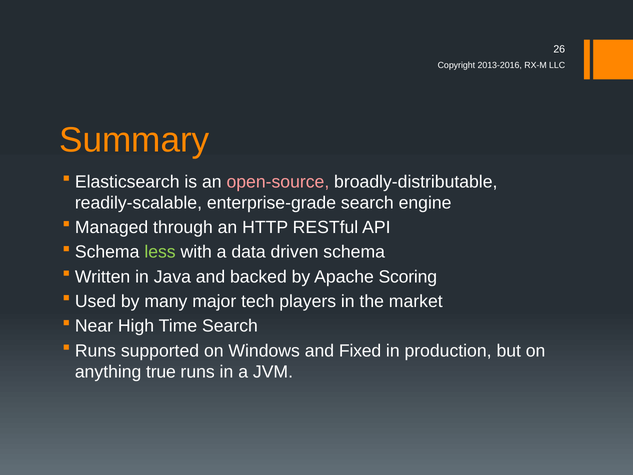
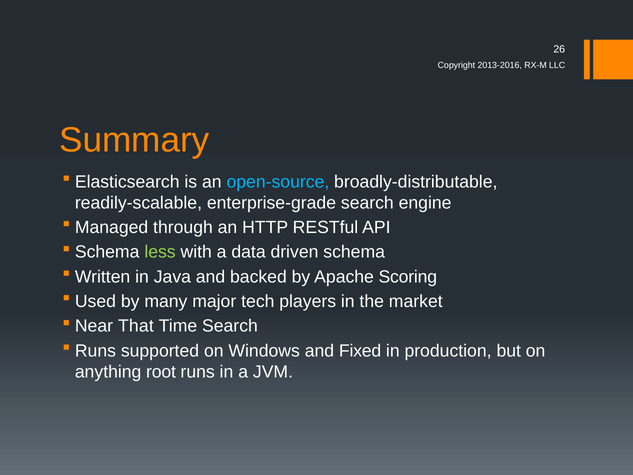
open-source colour: pink -> light blue (278, 182)
High: High -> That (136, 326)
true: true -> root (161, 372)
